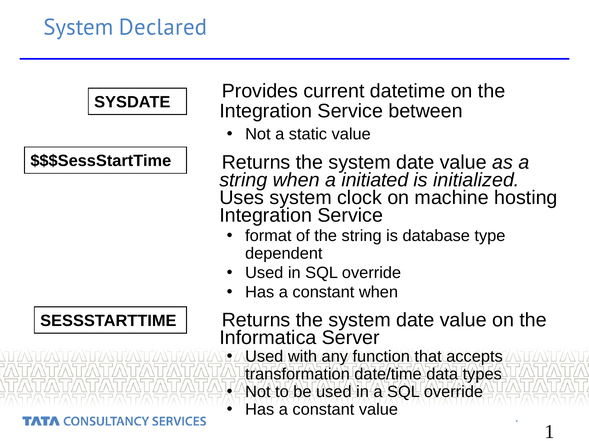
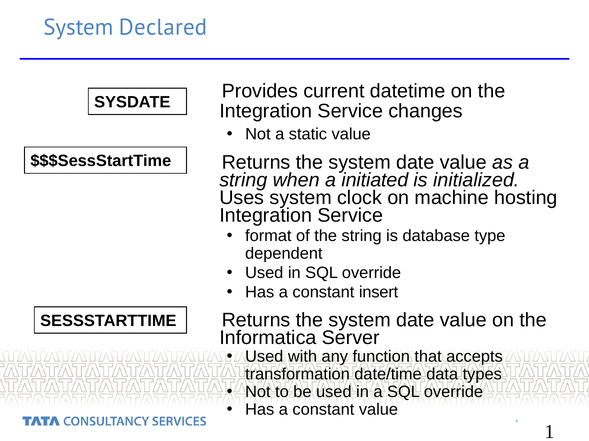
between: between -> changes (426, 111)
constant when: when -> insert (379, 292)
